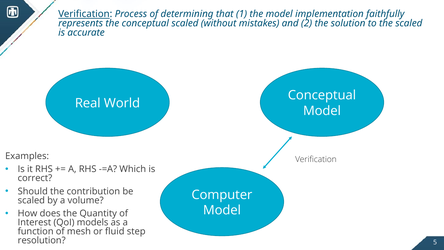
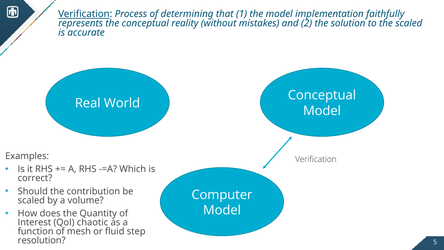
conceptual scaled: scaled -> reality (185, 23)
models: models -> chaotic (93, 222)
